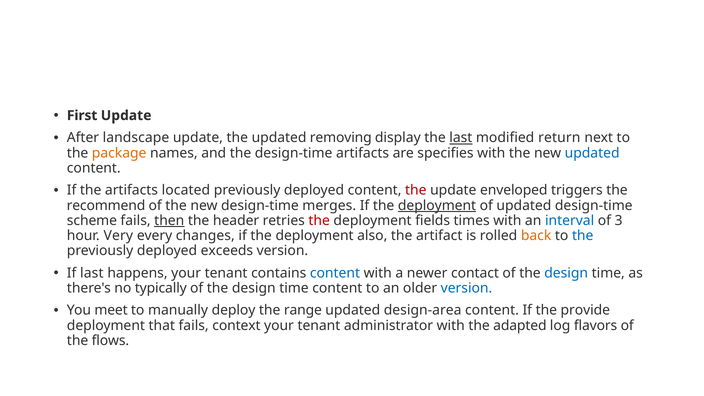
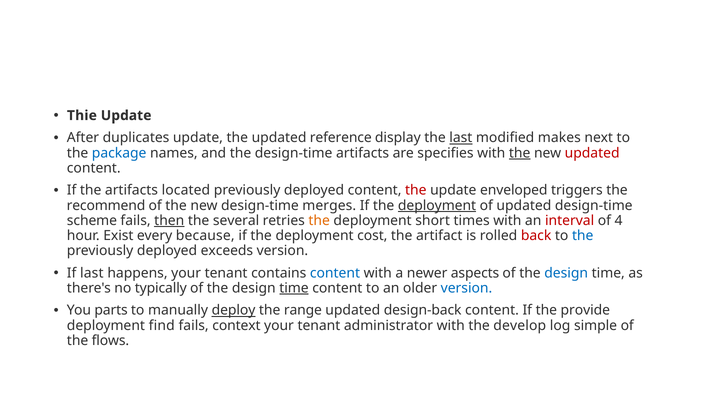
First: First -> Thie (82, 115)
landscape: landscape -> duplicates (136, 138)
removing: removing -> reference (341, 138)
return: return -> makes (559, 138)
package colour: orange -> blue (119, 153)
the underline: none -> present (520, 153)
updated colour: blue -> red (592, 153)
header: header -> several (236, 220)
the colour: red -> orange (319, 220)
fields: fields -> short (433, 220)
interval colour: blue -> red (570, 220)
3: 3 -> 4 (619, 220)
Very: Very -> Exist (118, 236)
changes: changes -> because (205, 236)
also: also -> cost (372, 236)
back colour: orange -> red (536, 236)
contact: contact -> aspects (475, 273)
time underline: none -> present (294, 288)
meet: meet -> parts (111, 310)
deploy underline: none -> present (234, 310)
design-area: design-area -> design-back (423, 310)
that: that -> find (162, 325)
adapted: adapted -> develop (520, 325)
flavors: flavors -> simple (596, 325)
